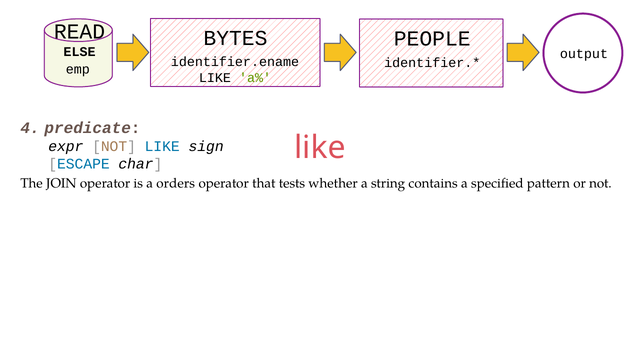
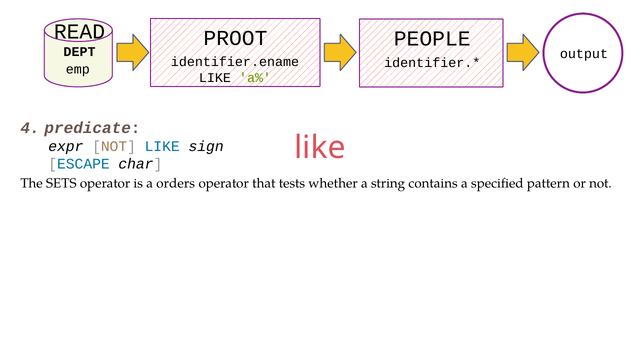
BYTES: BYTES -> PROOT (235, 38)
ELSE: ELSE -> DEPT (80, 52)
JOIN: JOIN -> SETS (61, 183)
